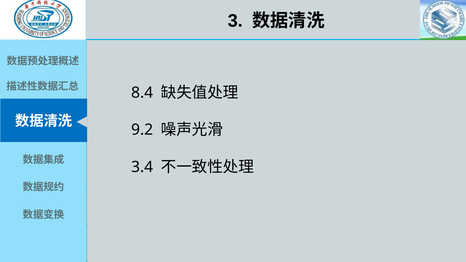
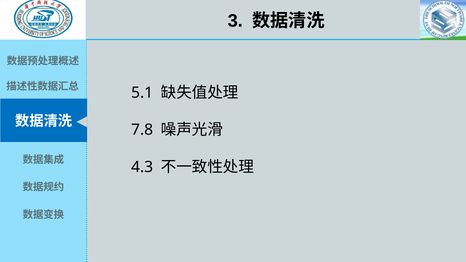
8.4: 8.4 -> 5.1 (142, 93)
9.2: 9.2 -> 7.8 (142, 130)
3.4: 3.4 -> 4.3 (142, 167)
